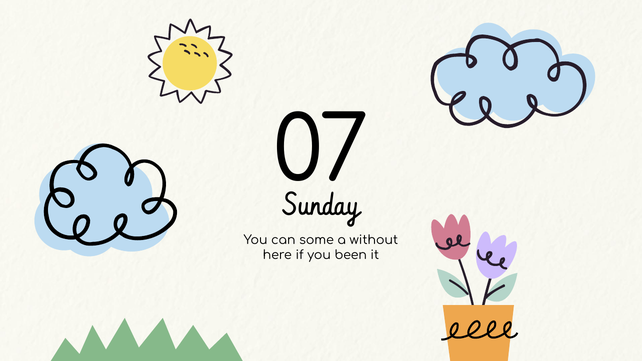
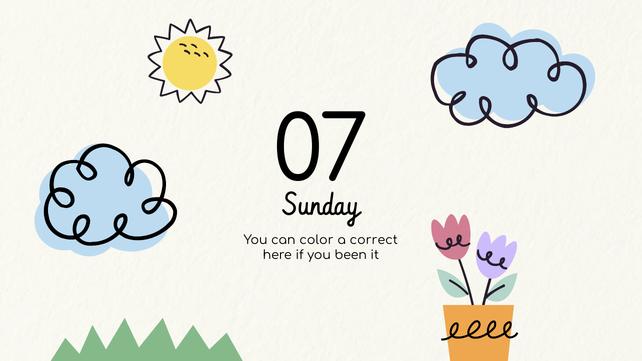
some: some -> color (316, 240)
without: without -> correct (374, 240)
